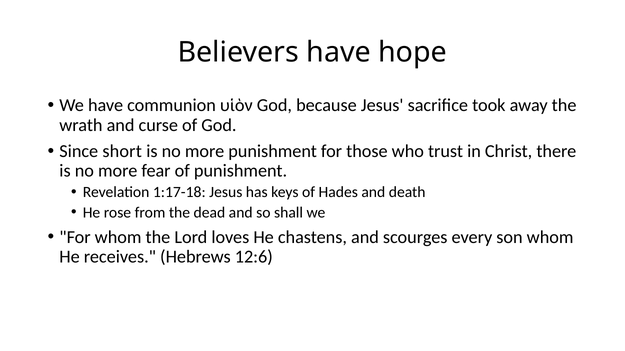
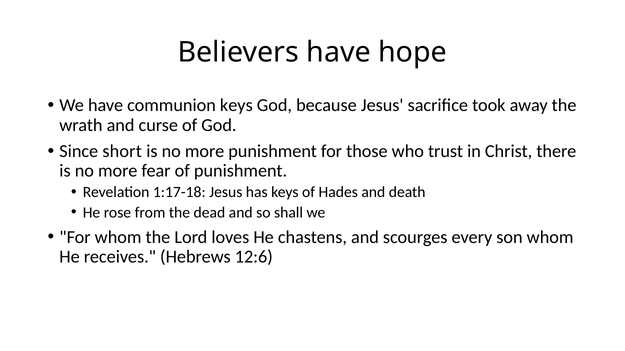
communion υἱὸν: υἱὸν -> keys (236, 106)
